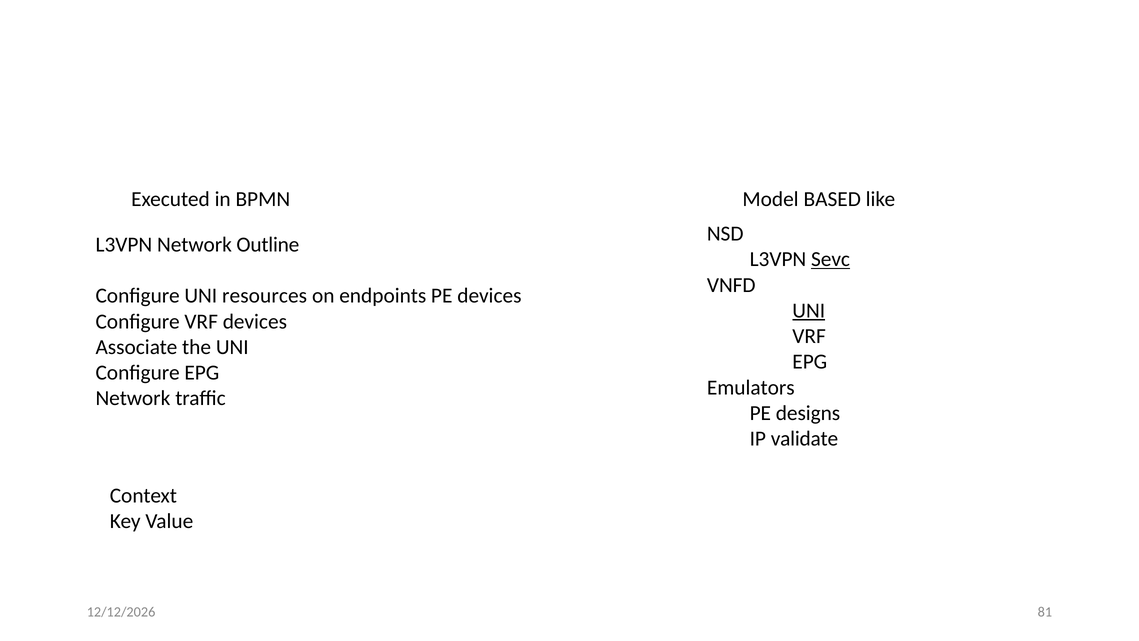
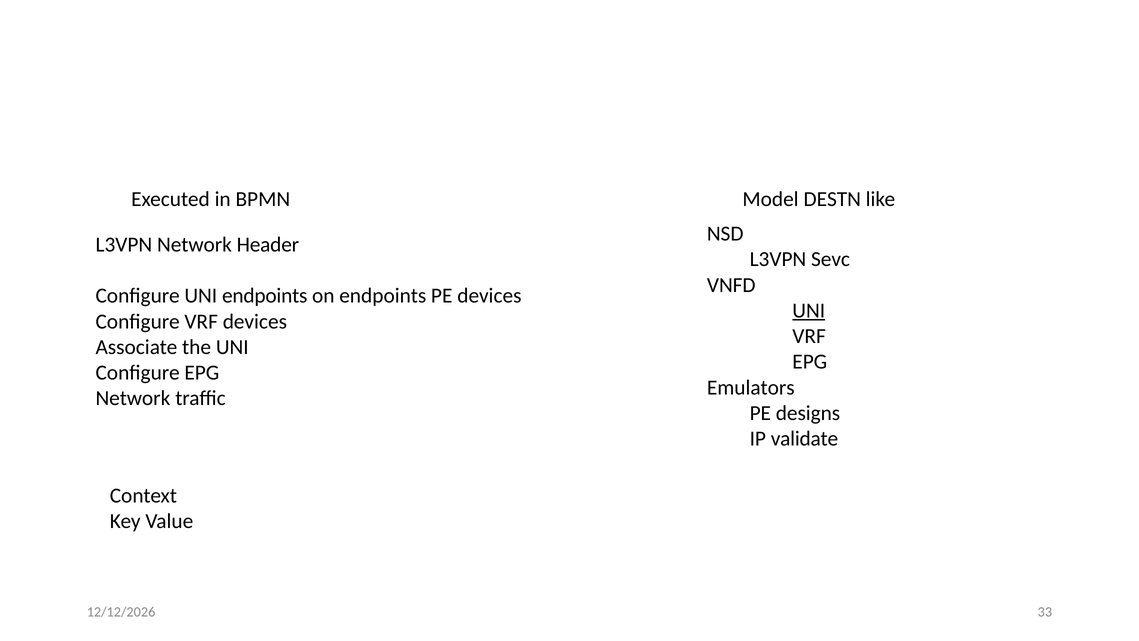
BASED: BASED -> DESTN (832, 199)
Outline: Outline -> Header (268, 244)
Sevc underline: present -> none (831, 259)
UNI resources: resources -> endpoints (265, 296)
81: 81 -> 33 (1045, 612)
